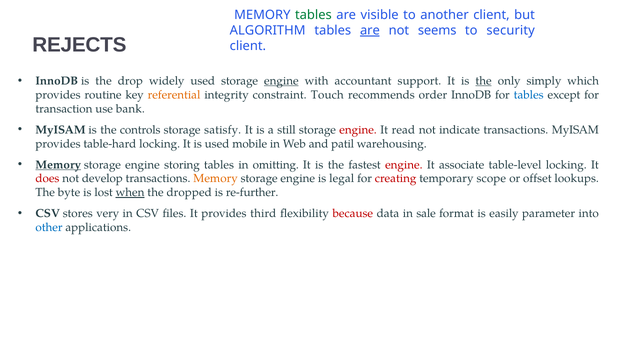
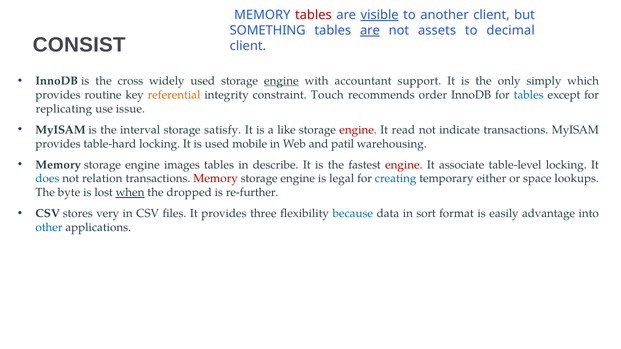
tables colour: green -> red (313, 15)
visible underline: none -> present (380, 15)
ALGORITHM: ALGORITHM -> SOMETHING (268, 30)
seems: seems -> assets (437, 30)
security: security -> decimal (511, 30)
REJECTS: REJECTS -> CONSIST (79, 45)
drop: drop -> cross (130, 81)
the underline: present -> none (484, 81)
transaction: transaction -> replicating (64, 109)
bank: bank -> issue (130, 109)
controls: controls -> interval (140, 130)
still: still -> like (286, 130)
Memory underline: present -> none (58, 165)
storing: storing -> images (182, 165)
omitting: omitting -> describe (276, 165)
does colour: red -> blue (47, 179)
develop: develop -> relation (102, 179)
Memory colour: orange -> red (216, 179)
creating colour: red -> blue (396, 179)
scope: scope -> either (491, 179)
offset: offset -> space (537, 179)
third: third -> three (263, 214)
because colour: red -> blue (353, 214)
sale: sale -> sort (426, 214)
parameter: parameter -> advantage (549, 214)
